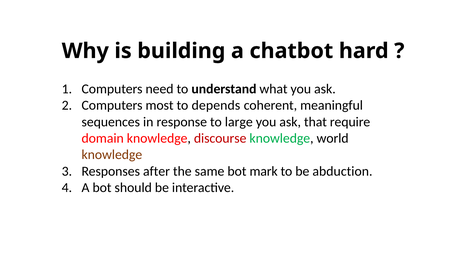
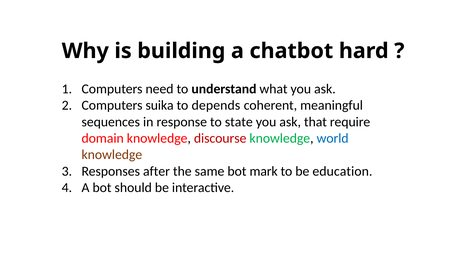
most: most -> suika (160, 106)
large: large -> state (239, 122)
world colour: black -> blue (333, 139)
abduction: abduction -> education (342, 171)
